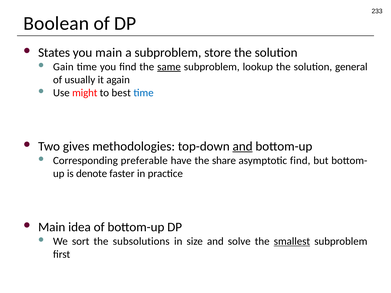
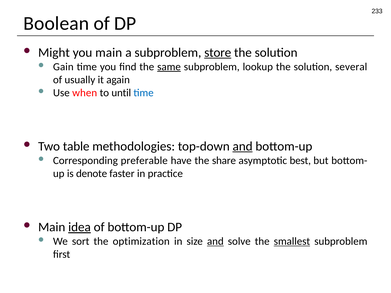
States: States -> Might (54, 53)
store underline: none -> present (218, 53)
general: general -> several (351, 67)
might: might -> when (85, 93)
best: best -> until (121, 93)
gives: gives -> table (76, 146)
asymptotic find: find -> best (300, 161)
idea underline: none -> present (80, 227)
subsolutions: subsolutions -> optimization (141, 242)
and underline: none -> present (215, 242)
